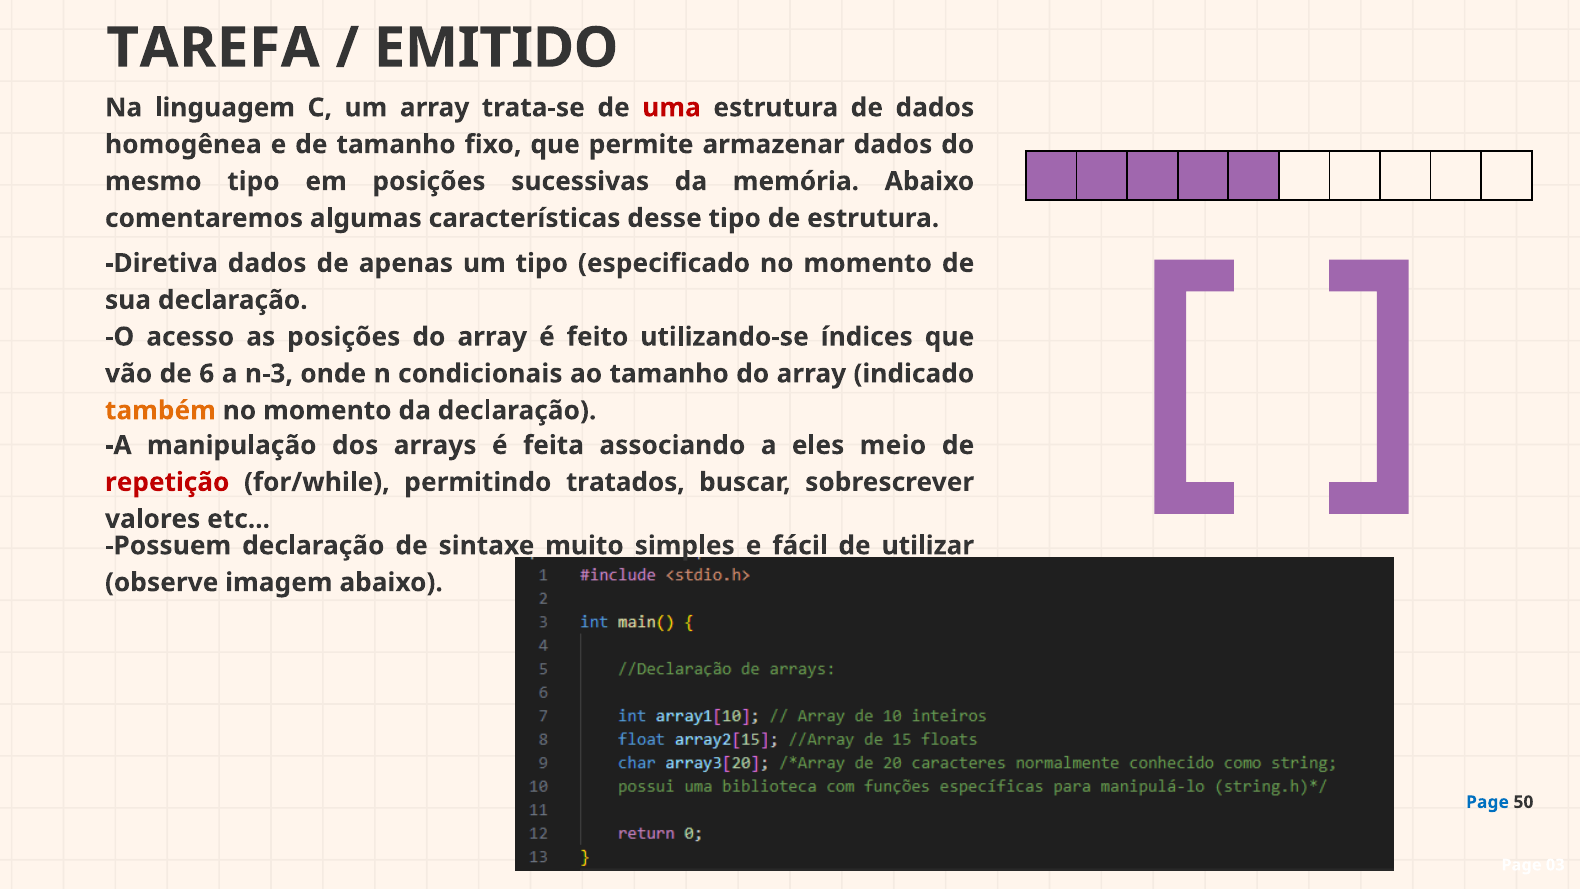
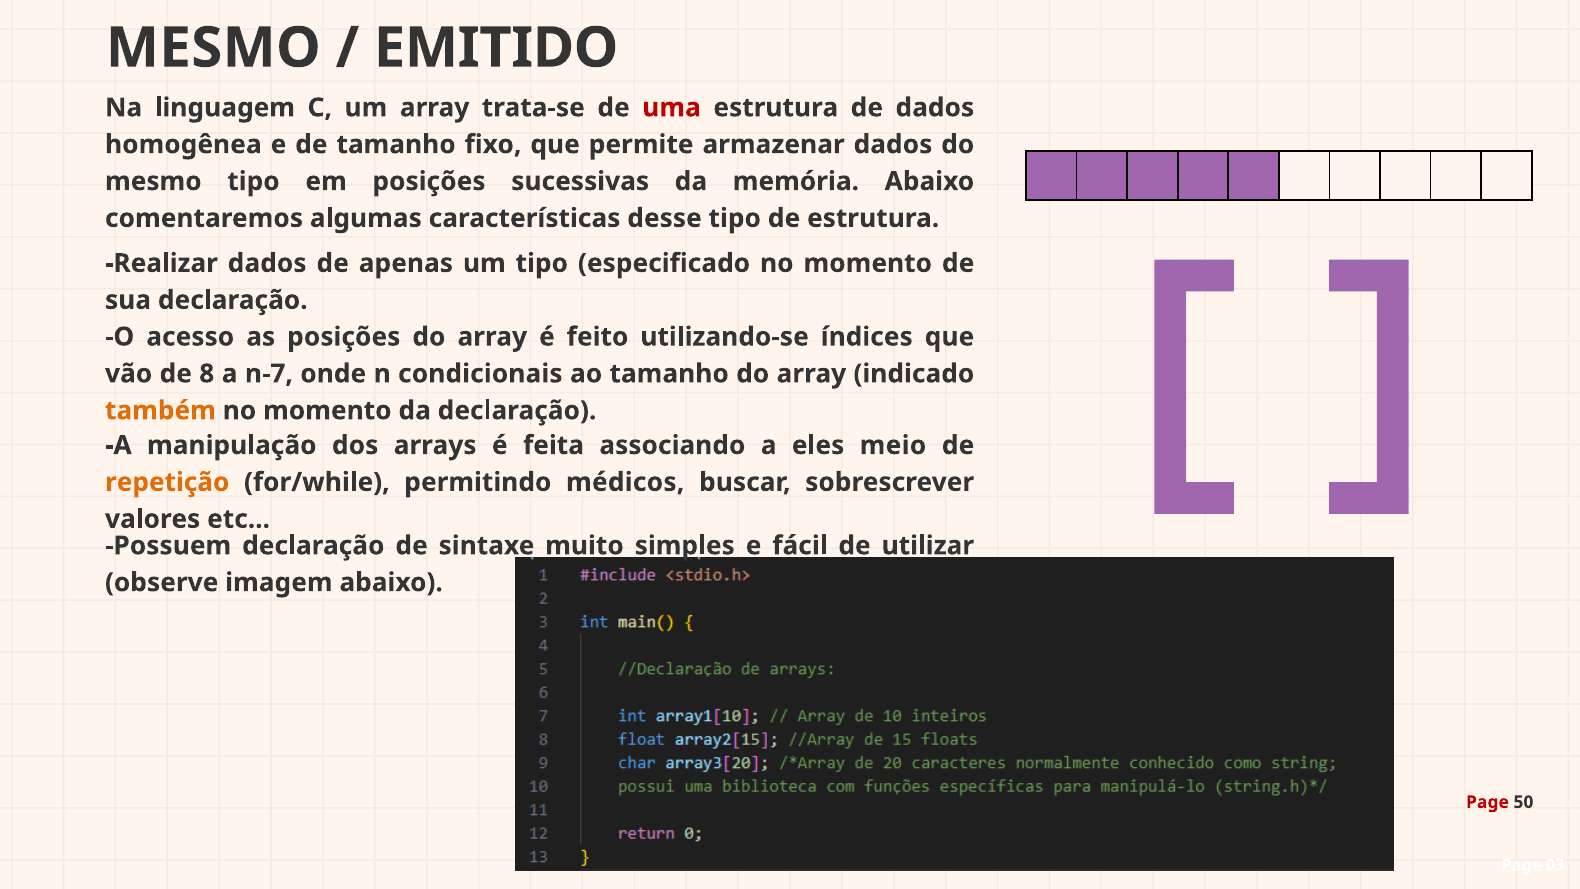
TAREFA: TAREFA -> MESMO (213, 48)
Diretiva: Diretiva -> Realizar (161, 263)
6: 6 -> 8 (207, 374)
n-3: n-3 -> n-7 (269, 374)
repetição colour: red -> orange (167, 482)
tratados: tratados -> médicos (625, 482)
Page colour: blue -> red (1487, 802)
